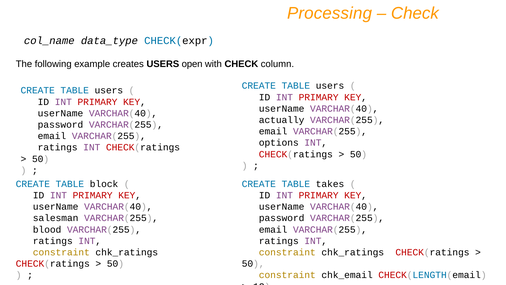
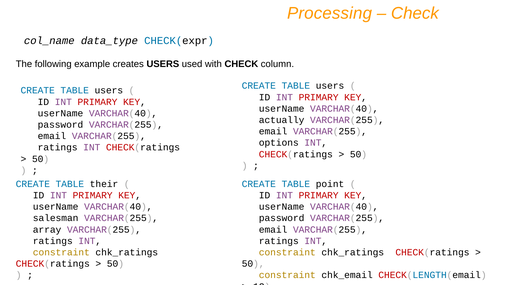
open: open -> used (192, 64)
block: block -> their (104, 184)
takes: takes -> point (330, 184)
blood: blood -> array (47, 229)
